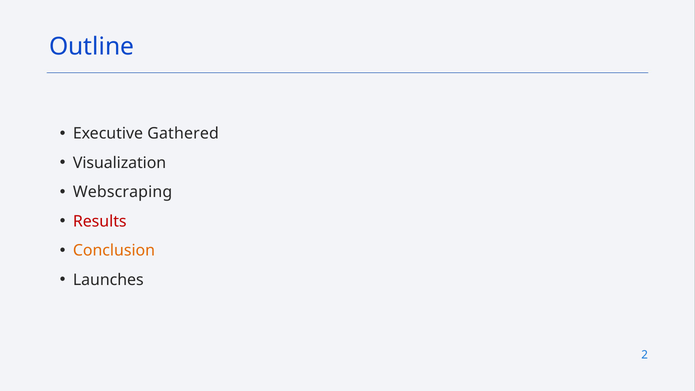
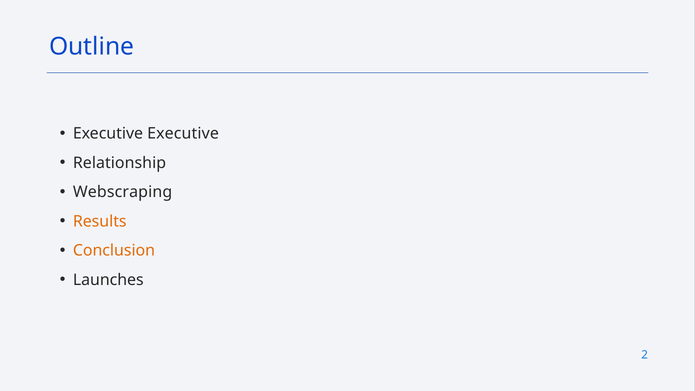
Executive Gathered: Gathered -> Executive (183, 134)
Visualization: Visualization -> Relationship (119, 163)
Results colour: red -> orange (100, 221)
